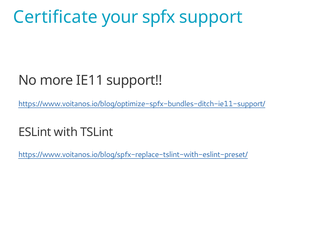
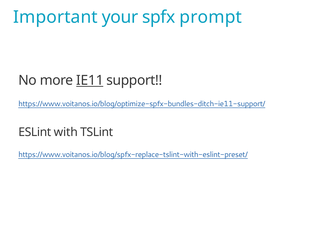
Certificate: Certificate -> Important (55, 17)
spfx support: support -> prompt (211, 17)
IE11 underline: none -> present (90, 80)
